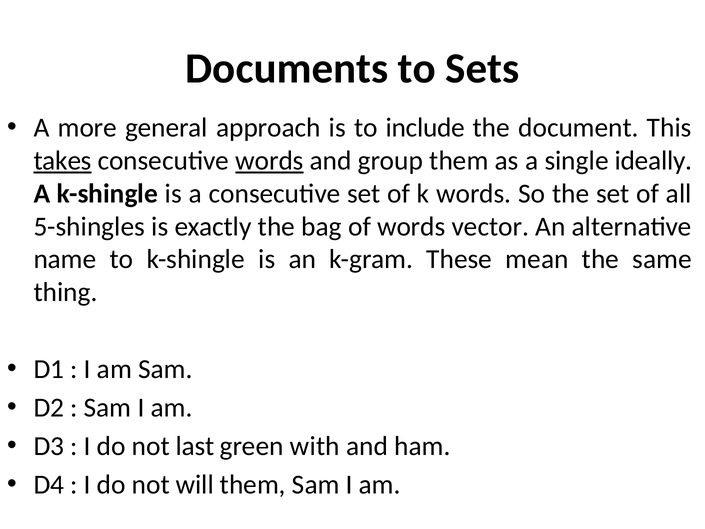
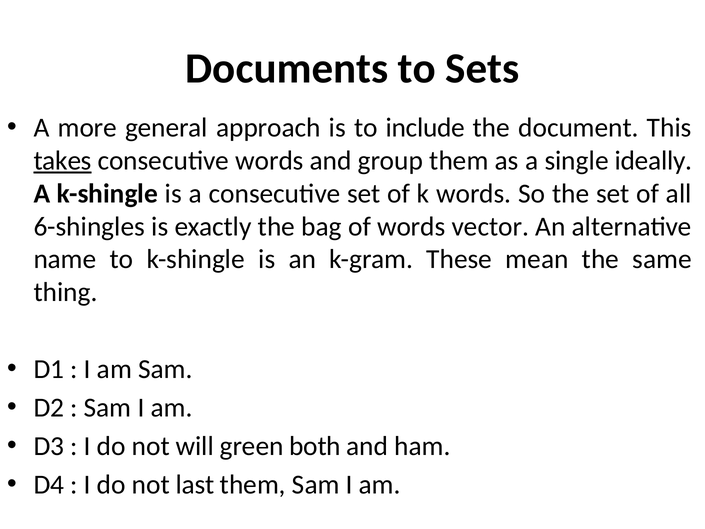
words underline: present -> none (269, 161)
5-shingles: 5-shingles -> 6-shingles (89, 226)
last: last -> will (195, 446)
with: with -> both (315, 446)
will: will -> last (195, 484)
